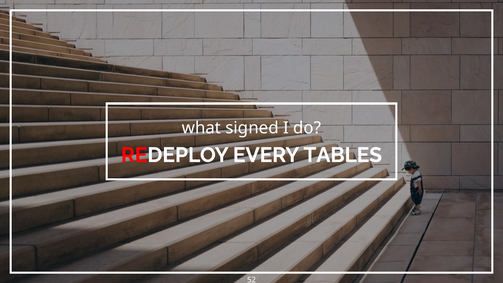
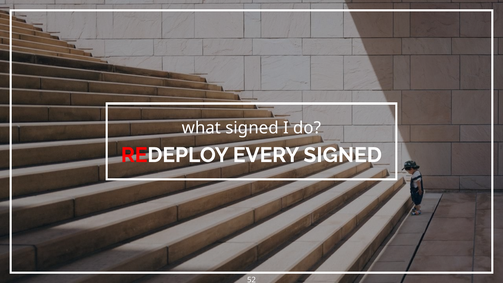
EVERY TABLES: TABLES -> SIGNED (343, 155)
